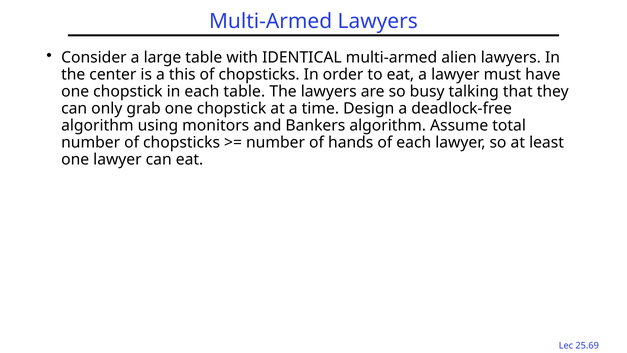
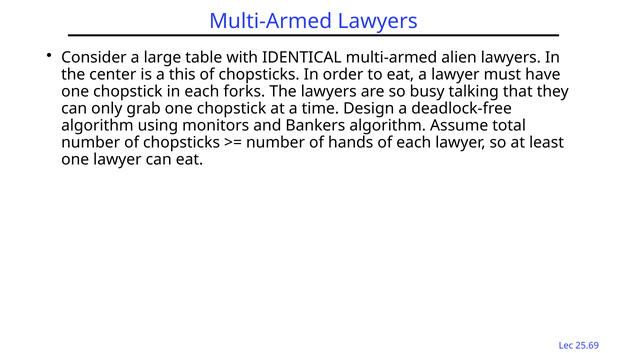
each table: table -> forks (244, 92)
